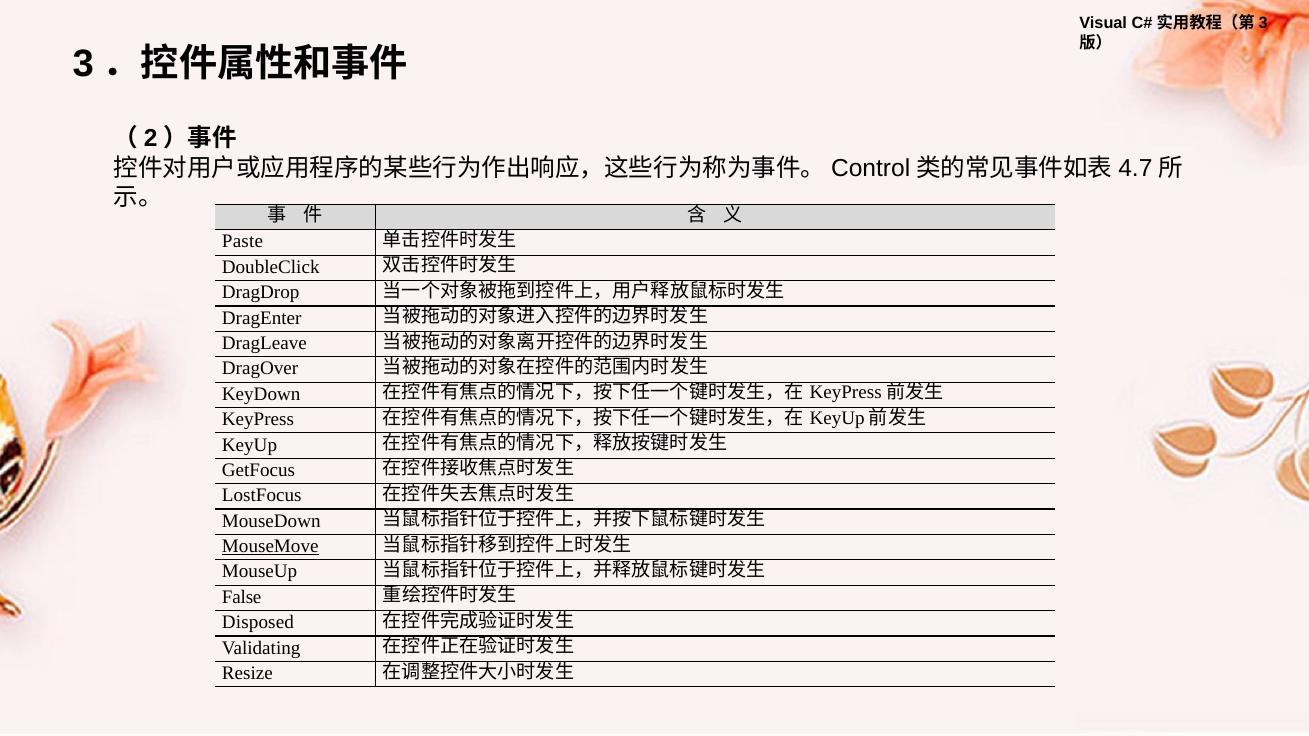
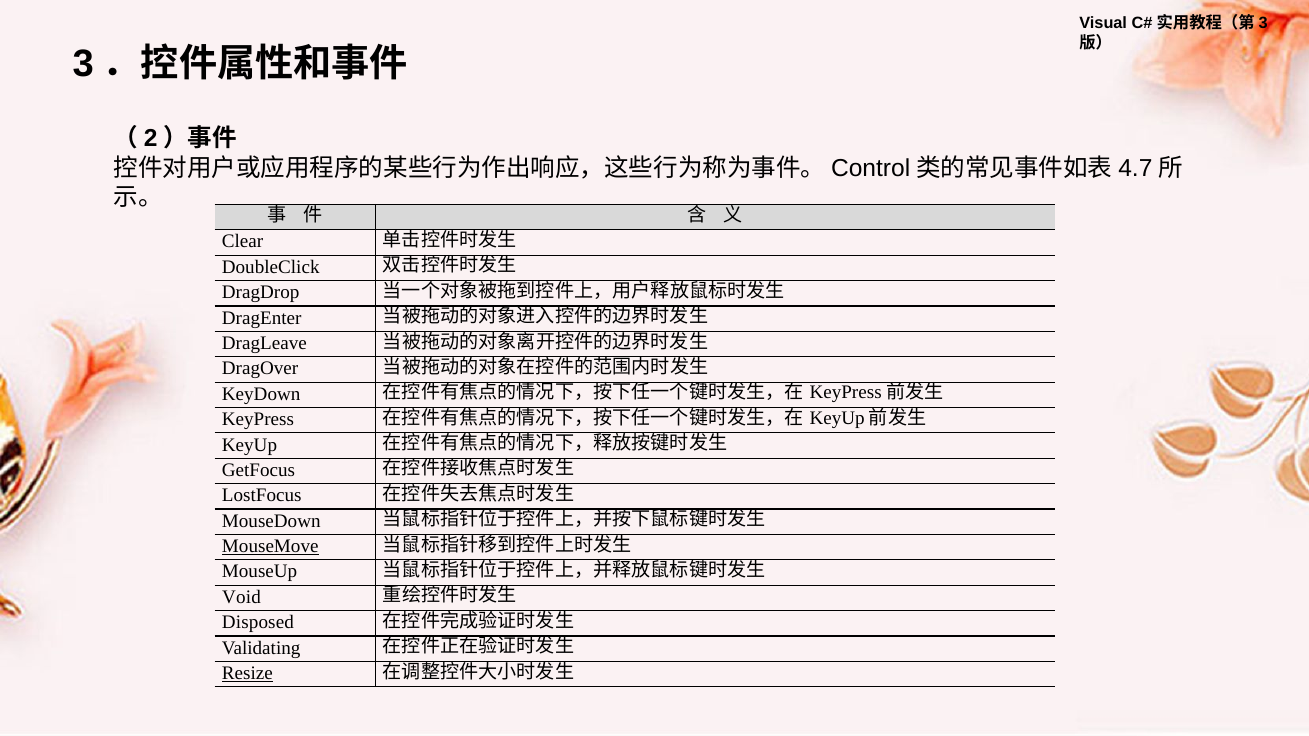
Paste: Paste -> Clear (243, 242)
False: False -> Void (242, 597)
Resize underline: none -> present (247, 673)
